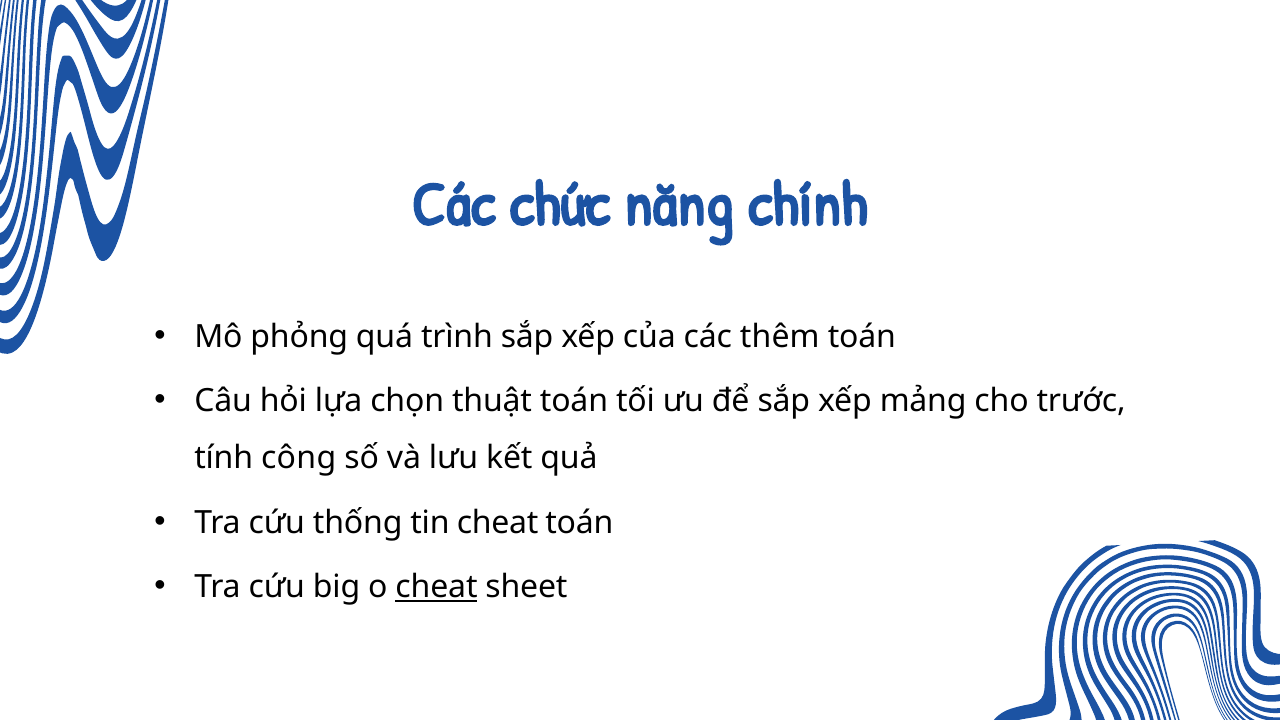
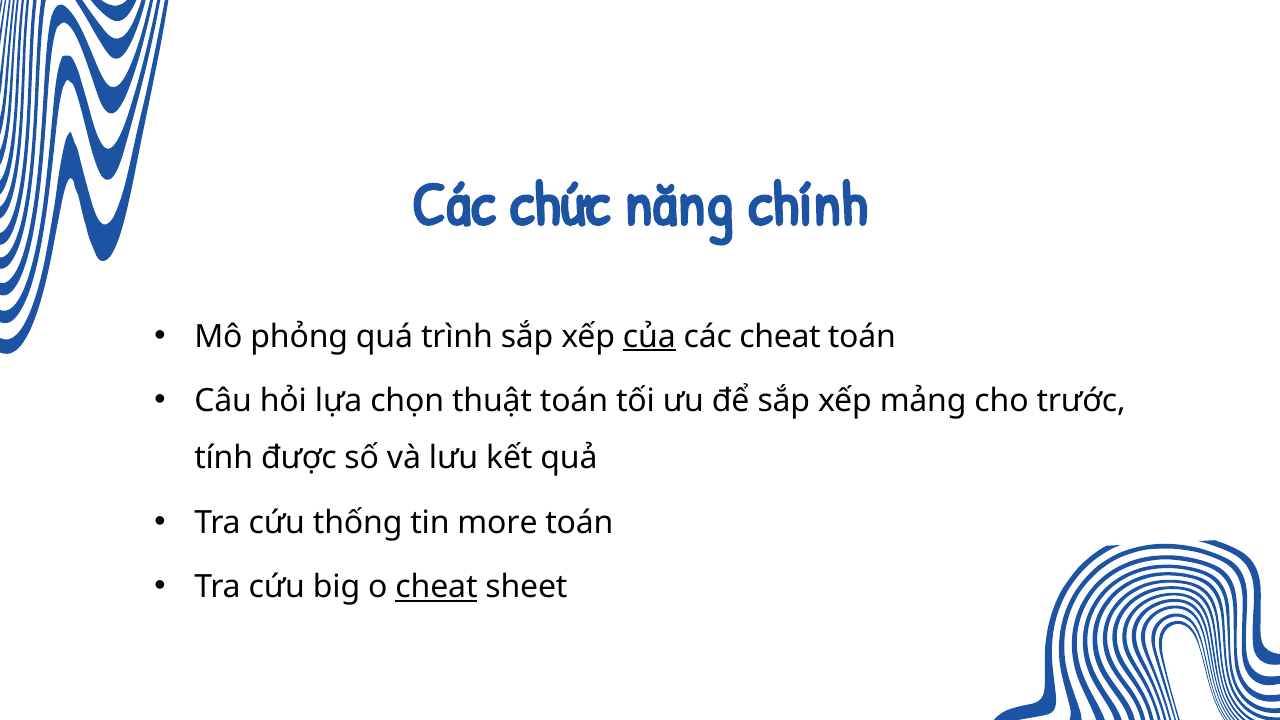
của underline: none -> present (649, 337)
các thêm: thêm -> cheat (780, 337)
công: công -> được (299, 458)
tin cheat: cheat -> more (498, 523)
